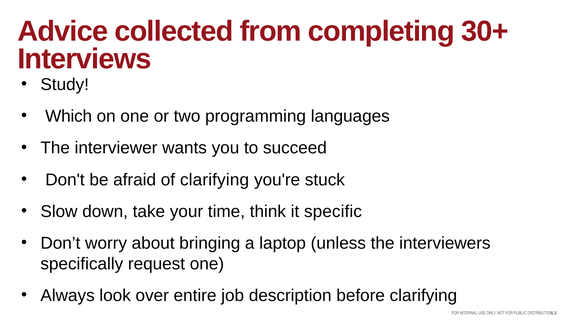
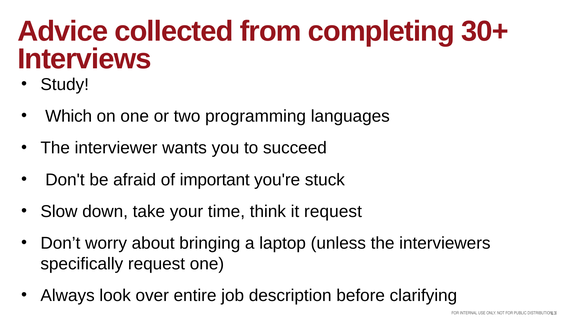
of clarifying: clarifying -> important (215, 180)
it specific: specific -> request (333, 212)
